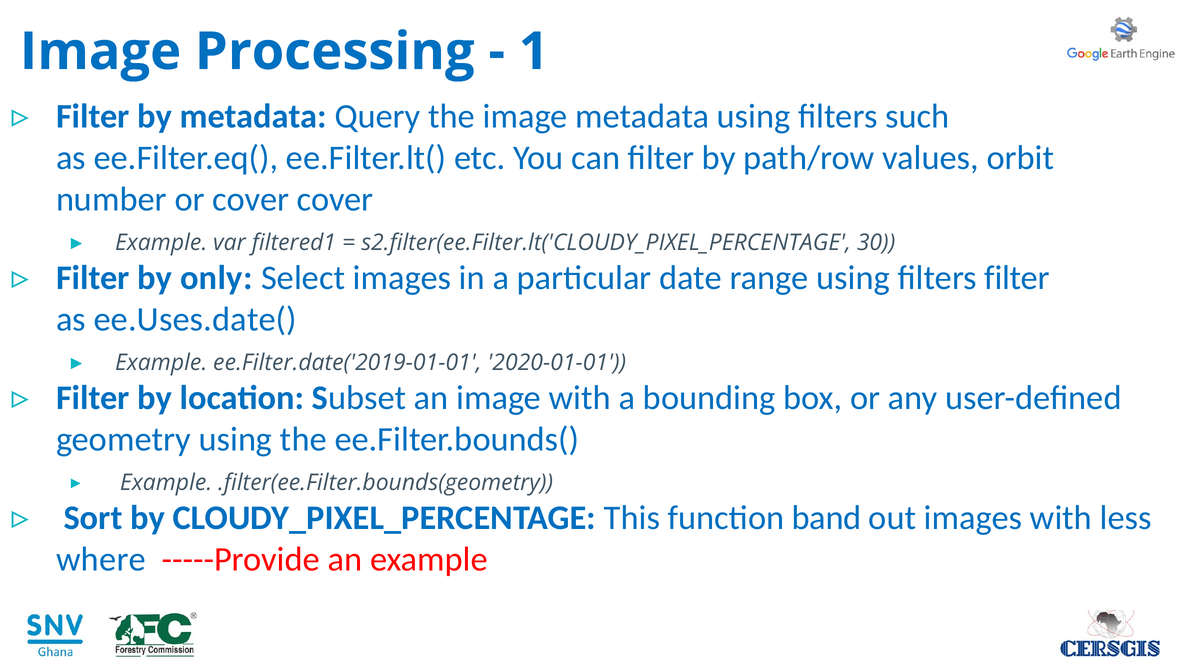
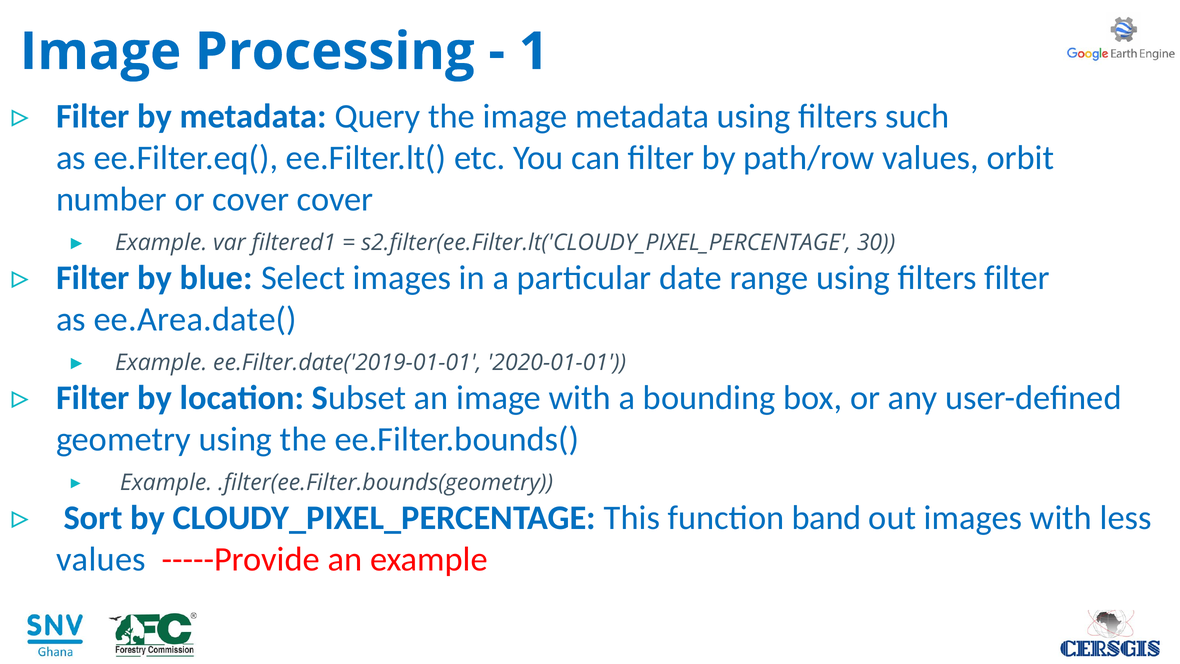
only: only -> blue (216, 278)
ee.Uses.date(: ee.Uses.date( -> ee.Area.date( (195, 319)
where: where -> values (101, 559)
